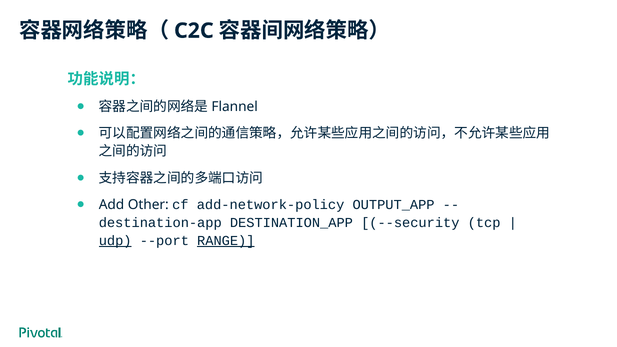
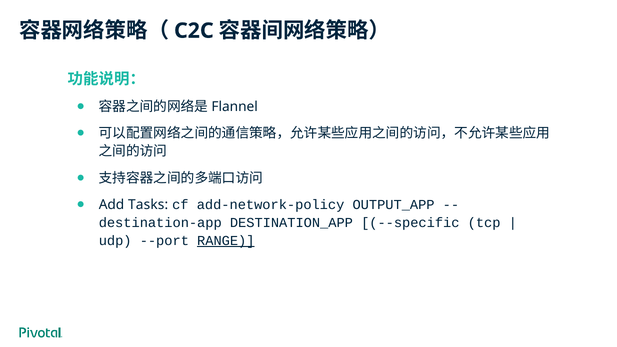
Other: Other -> Tasks (148, 205)
--security: --security -> --specific (410, 223)
udp underline: present -> none (115, 241)
